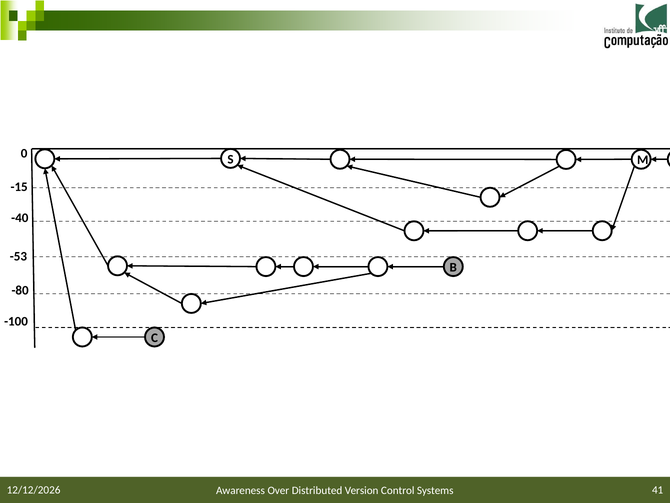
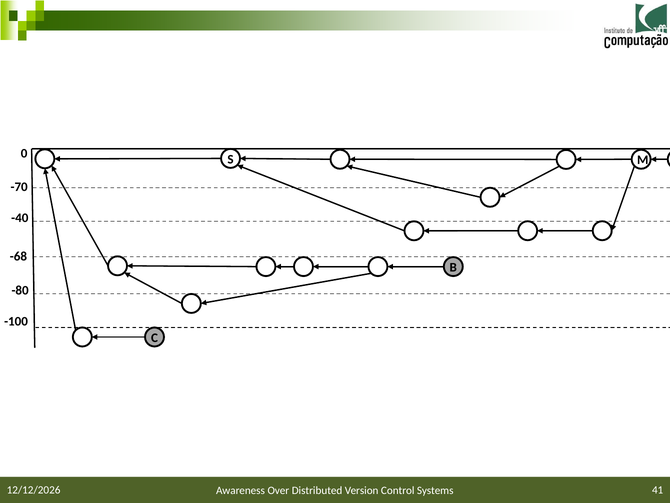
-15: -15 -> -70 (19, 187)
-53: -53 -> -68 (18, 256)
